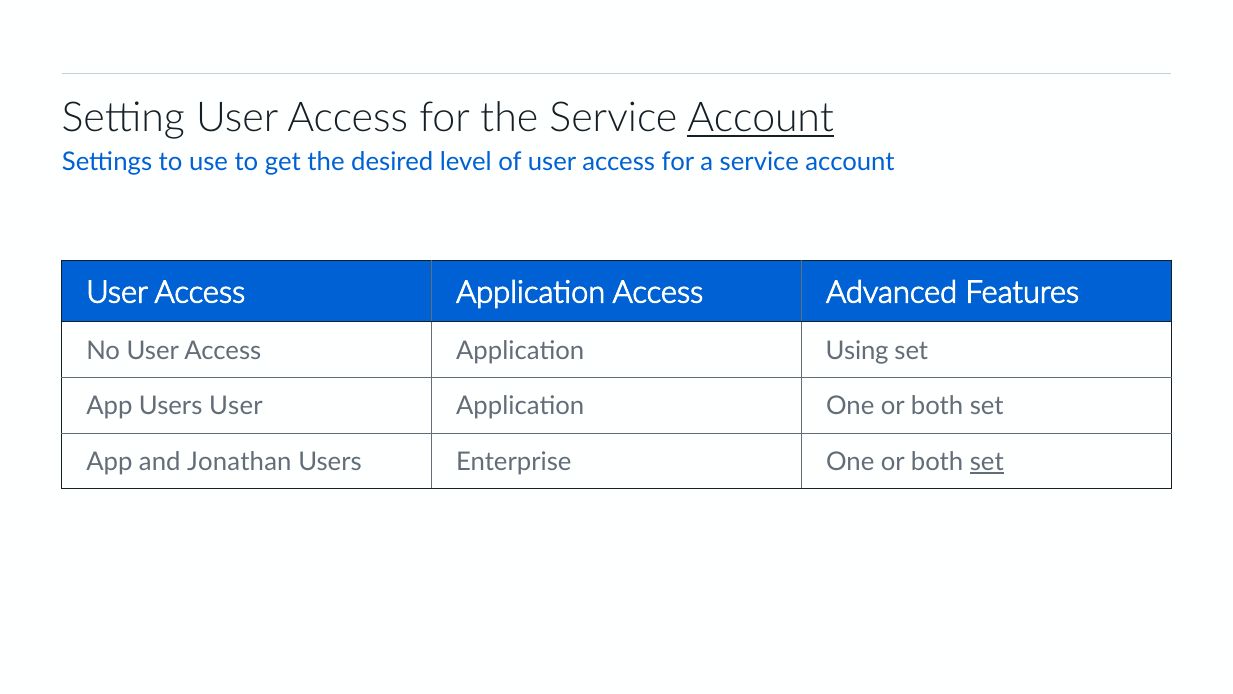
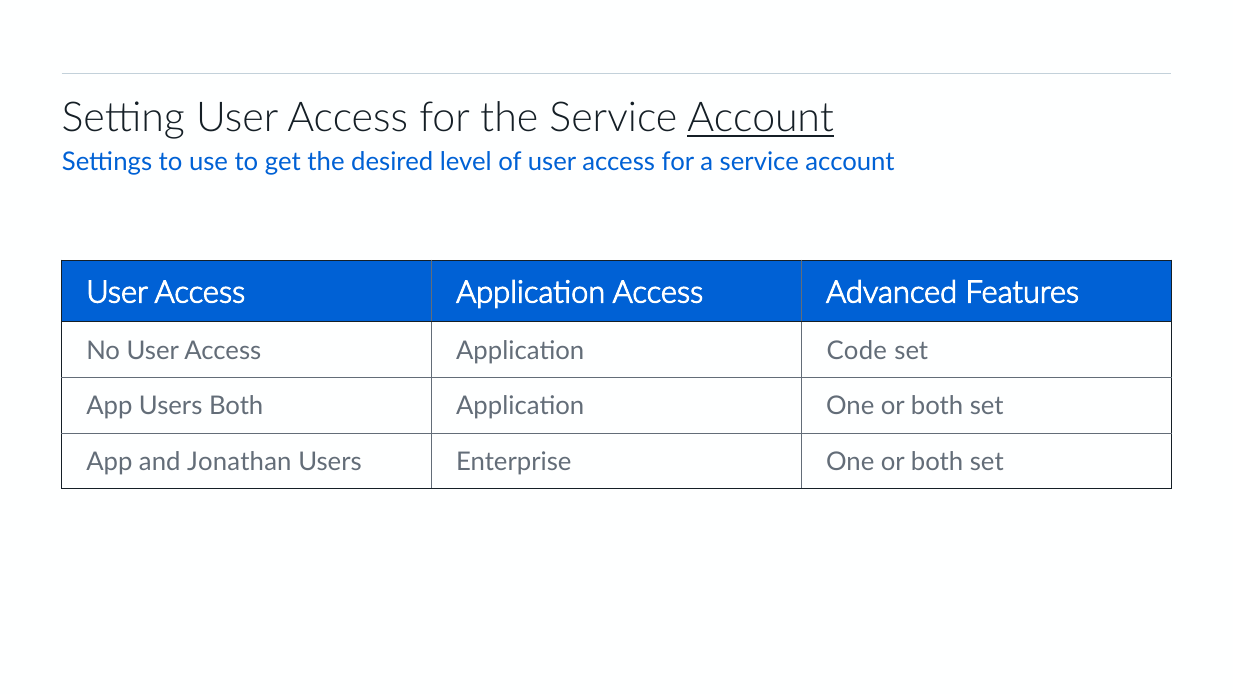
Using: Using -> Code (857, 351)
Users User: User -> Both (236, 406)
set underline: present -> none (987, 462)
